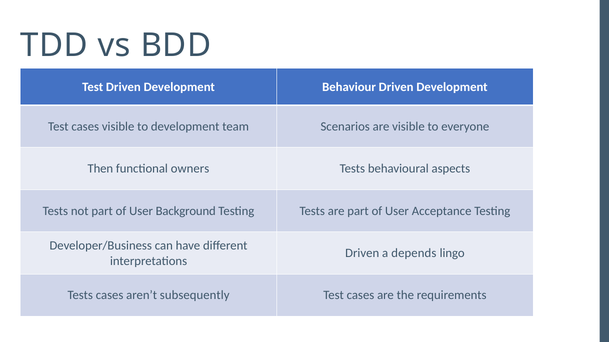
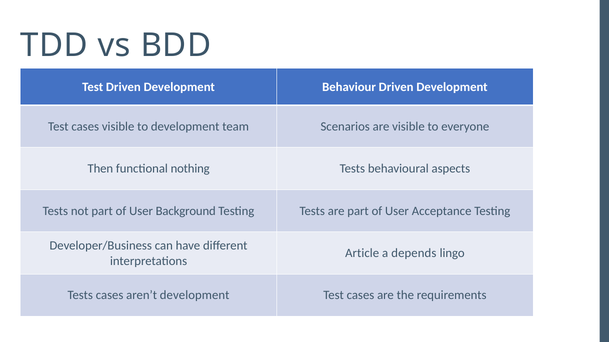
owners: owners -> nothing (190, 169)
Driven: Driven -> Article (362, 254)
aren’t subsequently: subsequently -> development (195, 296)
